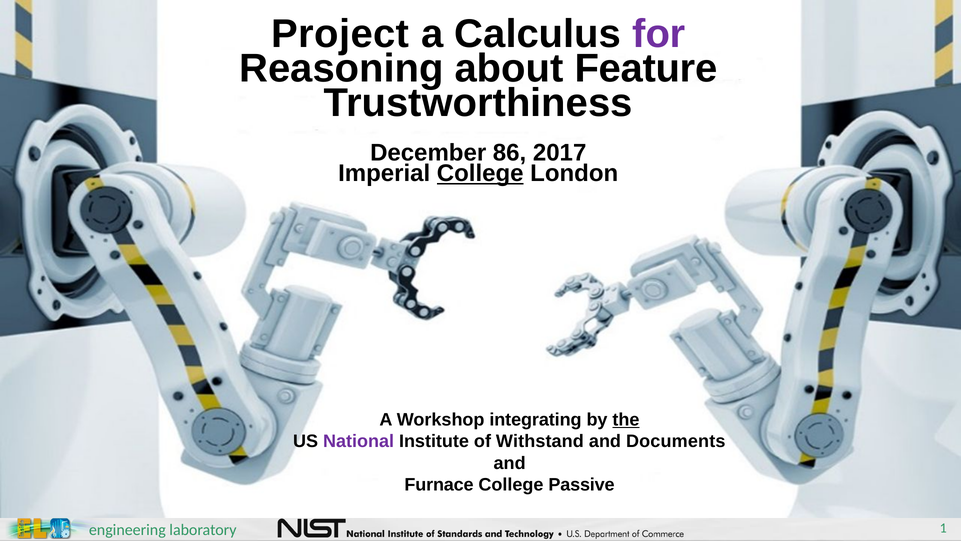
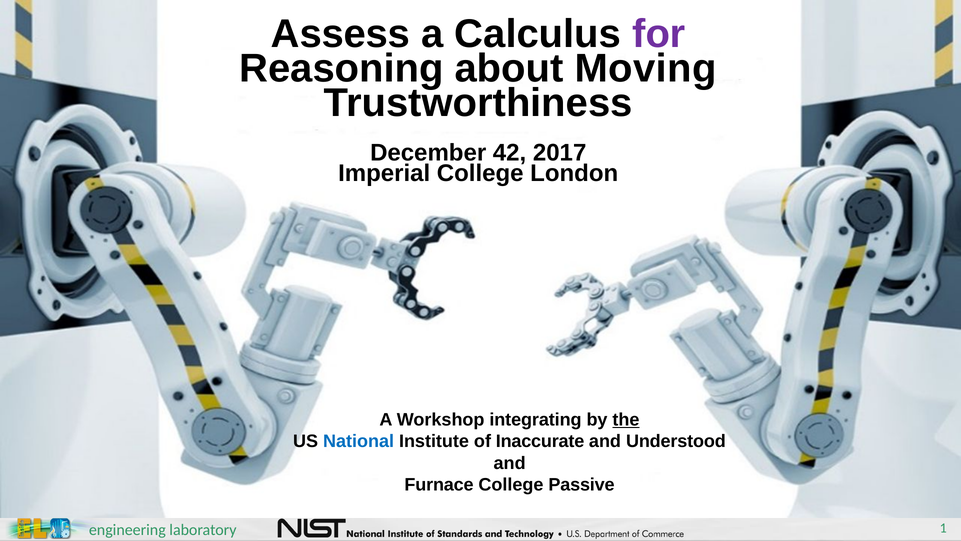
Project: Project -> Assess (341, 34)
Feature: Feature -> Moving (646, 68)
86: 86 -> 42 (510, 153)
College underline: present -> none (480, 173)
National colour: purple -> blue (359, 441)
Withstand: Withstand -> Inaccurate (540, 441)
Documents: Documents -> Understood (676, 441)
